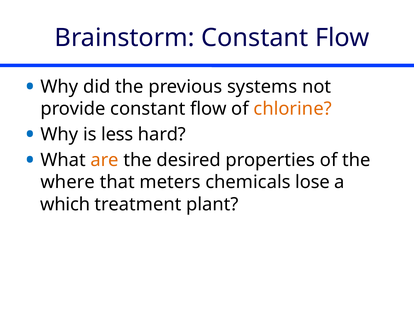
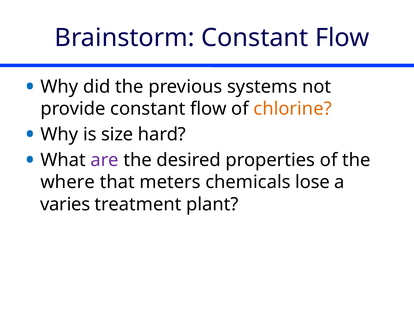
less: less -> size (117, 135)
are colour: orange -> purple (105, 160)
which: which -> varies (65, 205)
